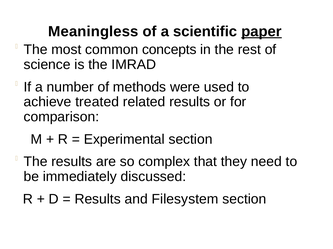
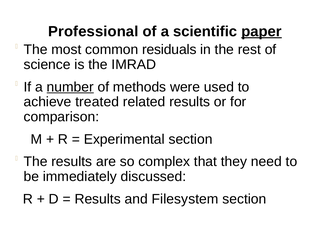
Meaningless: Meaningless -> Professional (93, 32)
concepts: concepts -> residuals (169, 50)
number underline: none -> present (70, 87)
